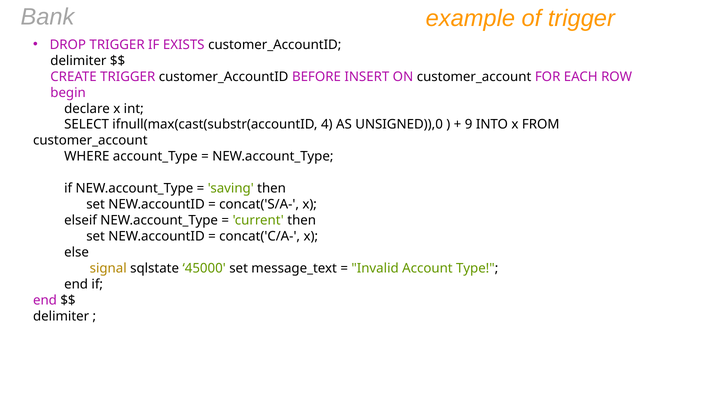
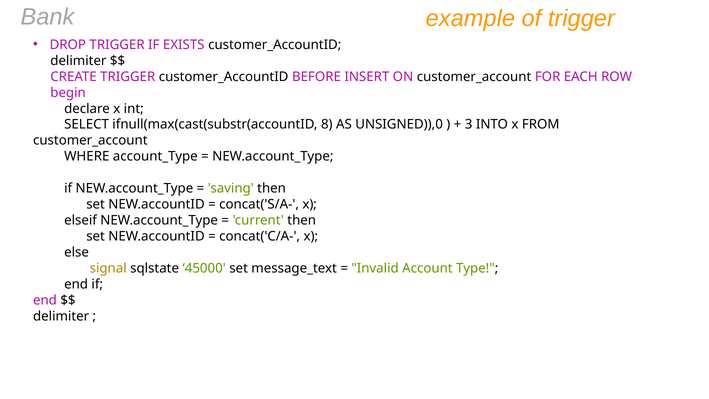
4: 4 -> 8 (327, 125)
9: 9 -> 3 (469, 125)
